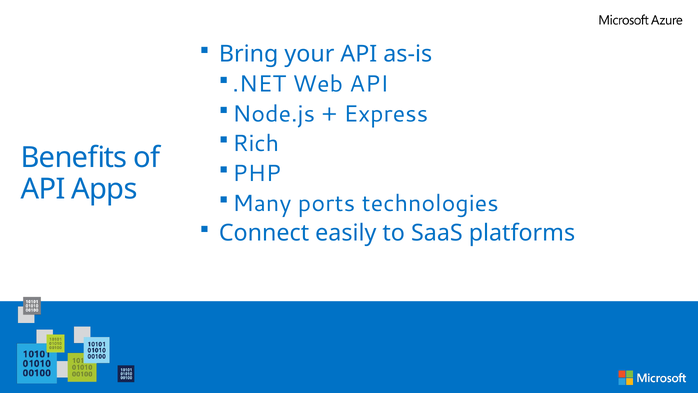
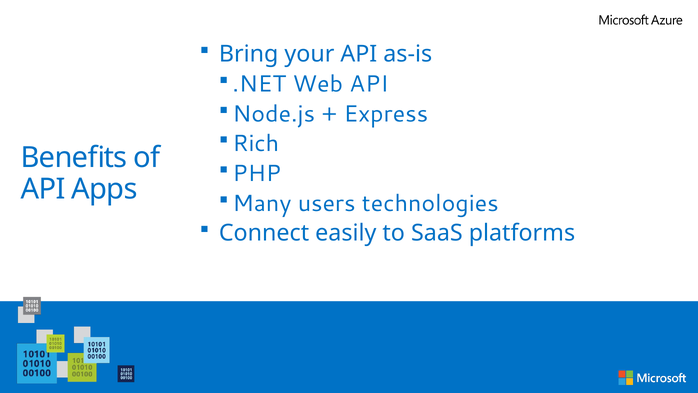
ports: ports -> users (327, 203)
